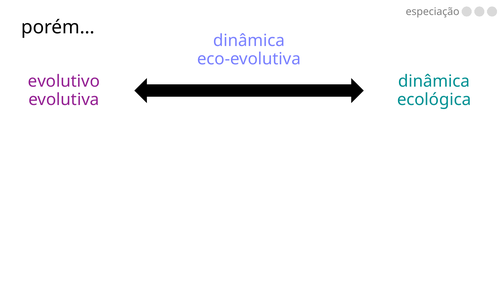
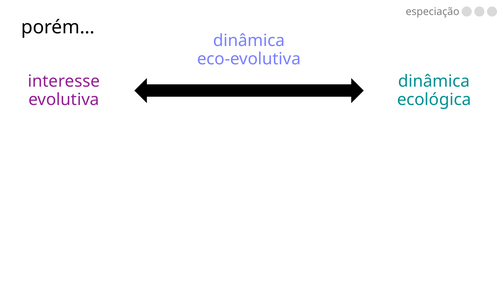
evolutivo: evolutivo -> interesse (64, 81)
